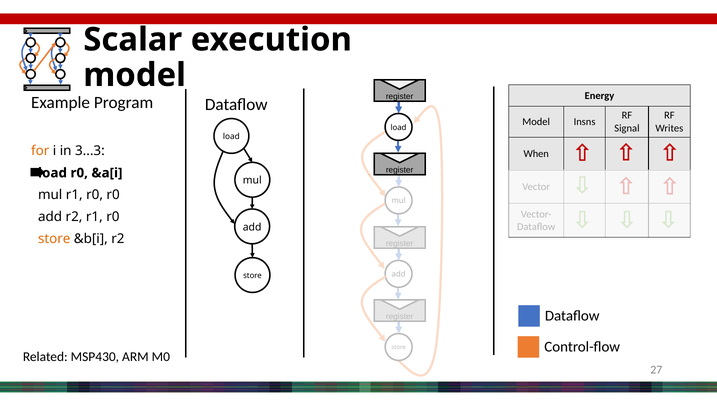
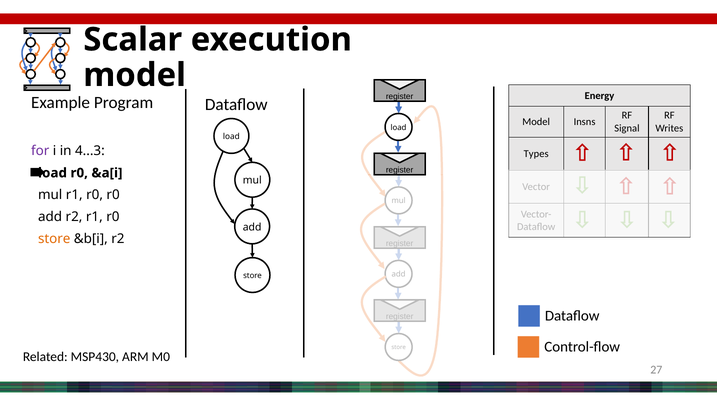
for colour: orange -> purple (40, 151)
3...3: 3...3 -> 4...3 (90, 151)
When: When -> Types (536, 154)
